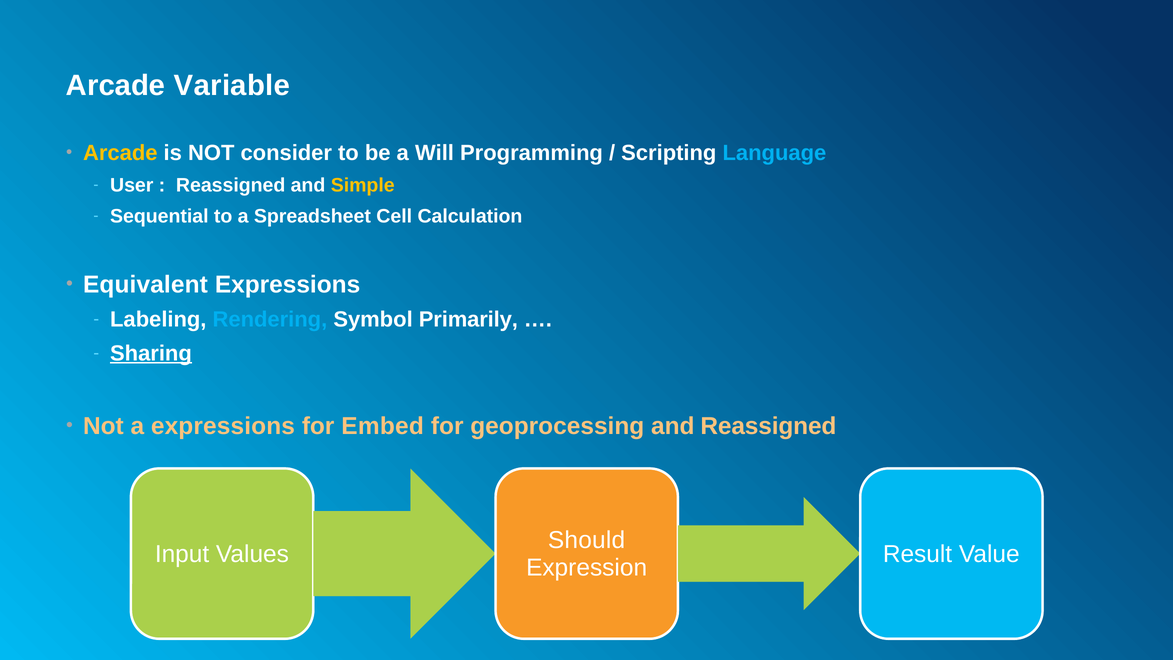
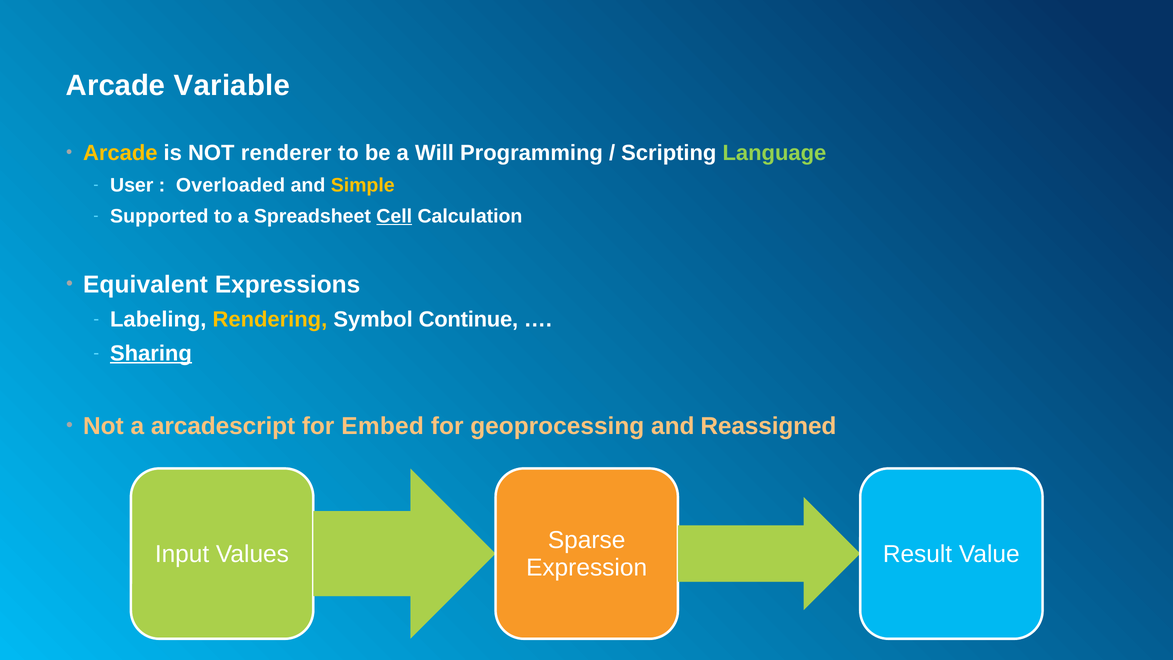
consider: consider -> renderer (286, 153)
Language colour: light blue -> light green (774, 153)
Reassigned: Reassigned -> Overloaded (231, 185)
Sequential: Sequential -> Supported (159, 216)
Cell underline: none -> present (394, 216)
Rendering colour: light blue -> yellow (270, 320)
Primarily: Primarily -> Continue (468, 320)
a expressions: expressions -> arcadescript (223, 426)
Should: Should -> Sparse (587, 540)
